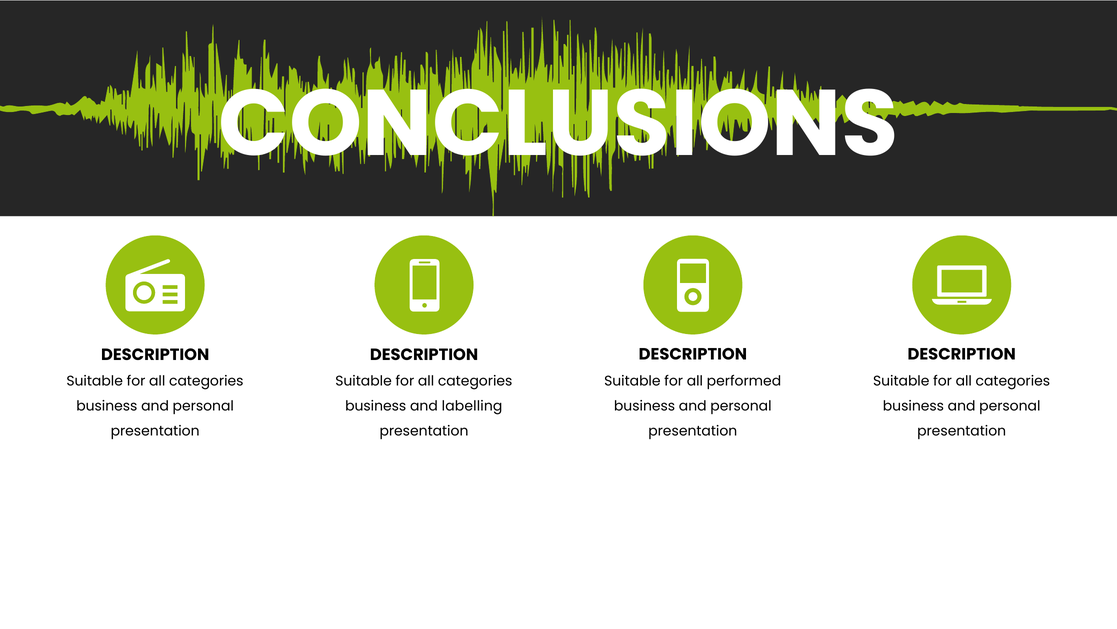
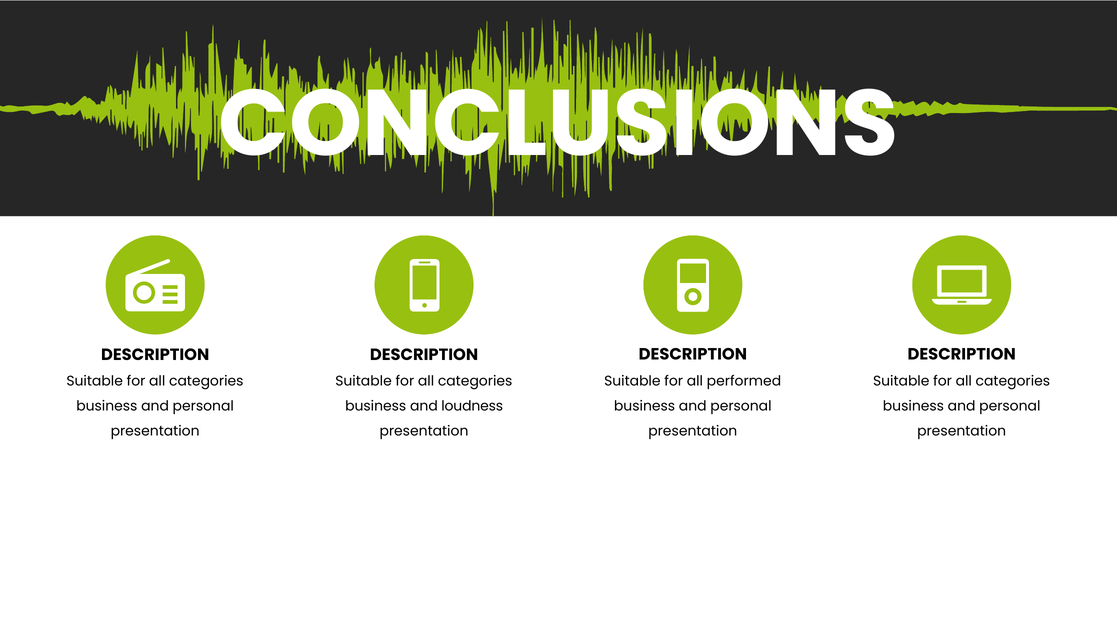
labelling: labelling -> loudness (472, 406)
